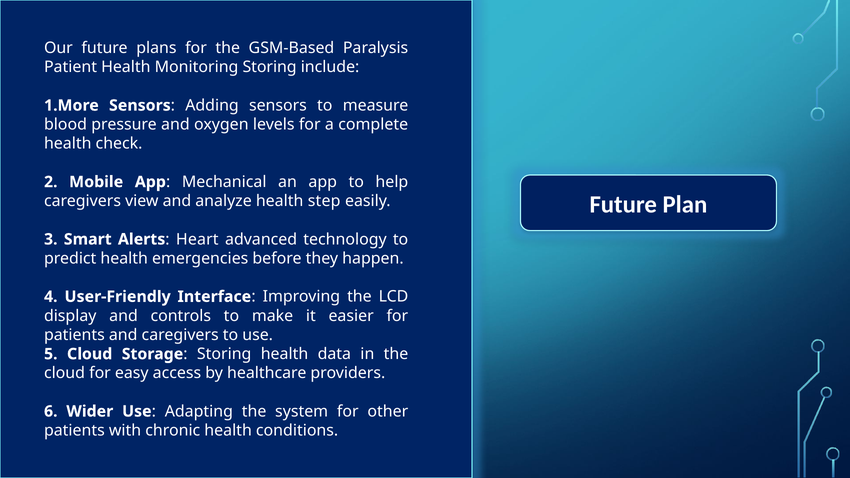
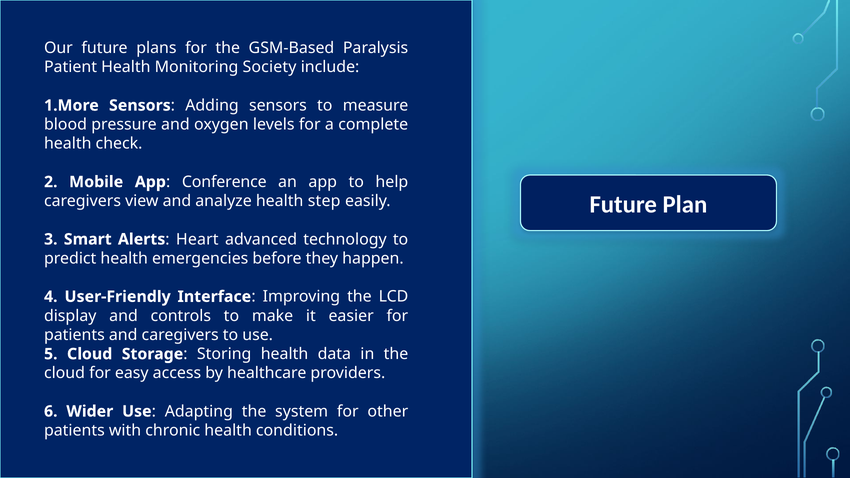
Monitoring Storing: Storing -> Society (269, 67)
Mechanical: Mechanical -> Conference (224, 182)
